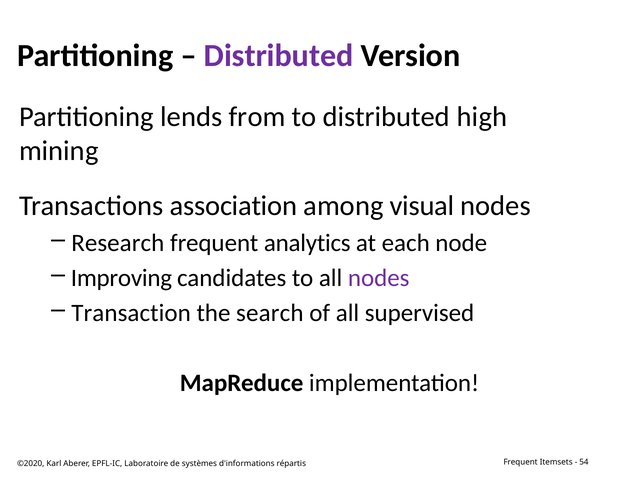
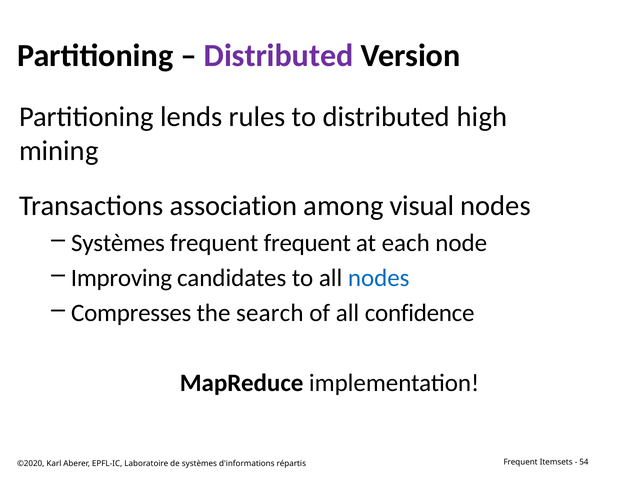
from: from -> rules (257, 117)
Research: Research -> Systèmes (118, 243)
frequent analytics: analytics -> frequent (307, 243)
nodes colour: purple -> blue (379, 278)
Transaction: Transaction -> Compresses (131, 313)
supervised: supervised -> confidence (420, 313)
